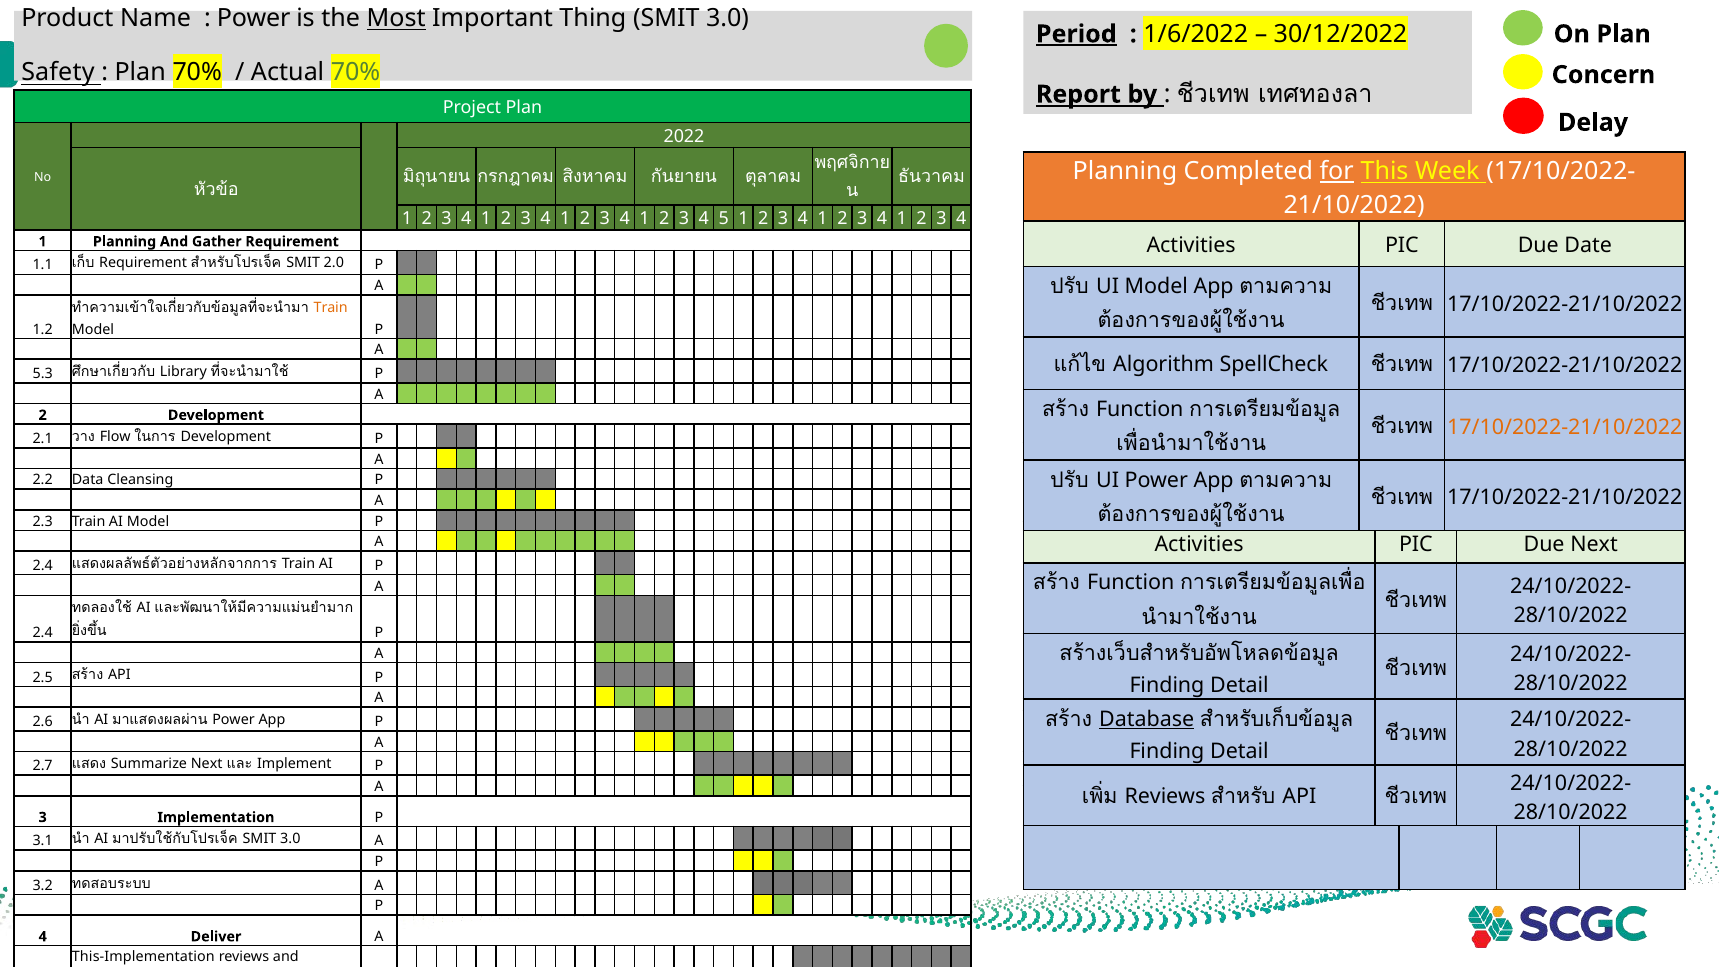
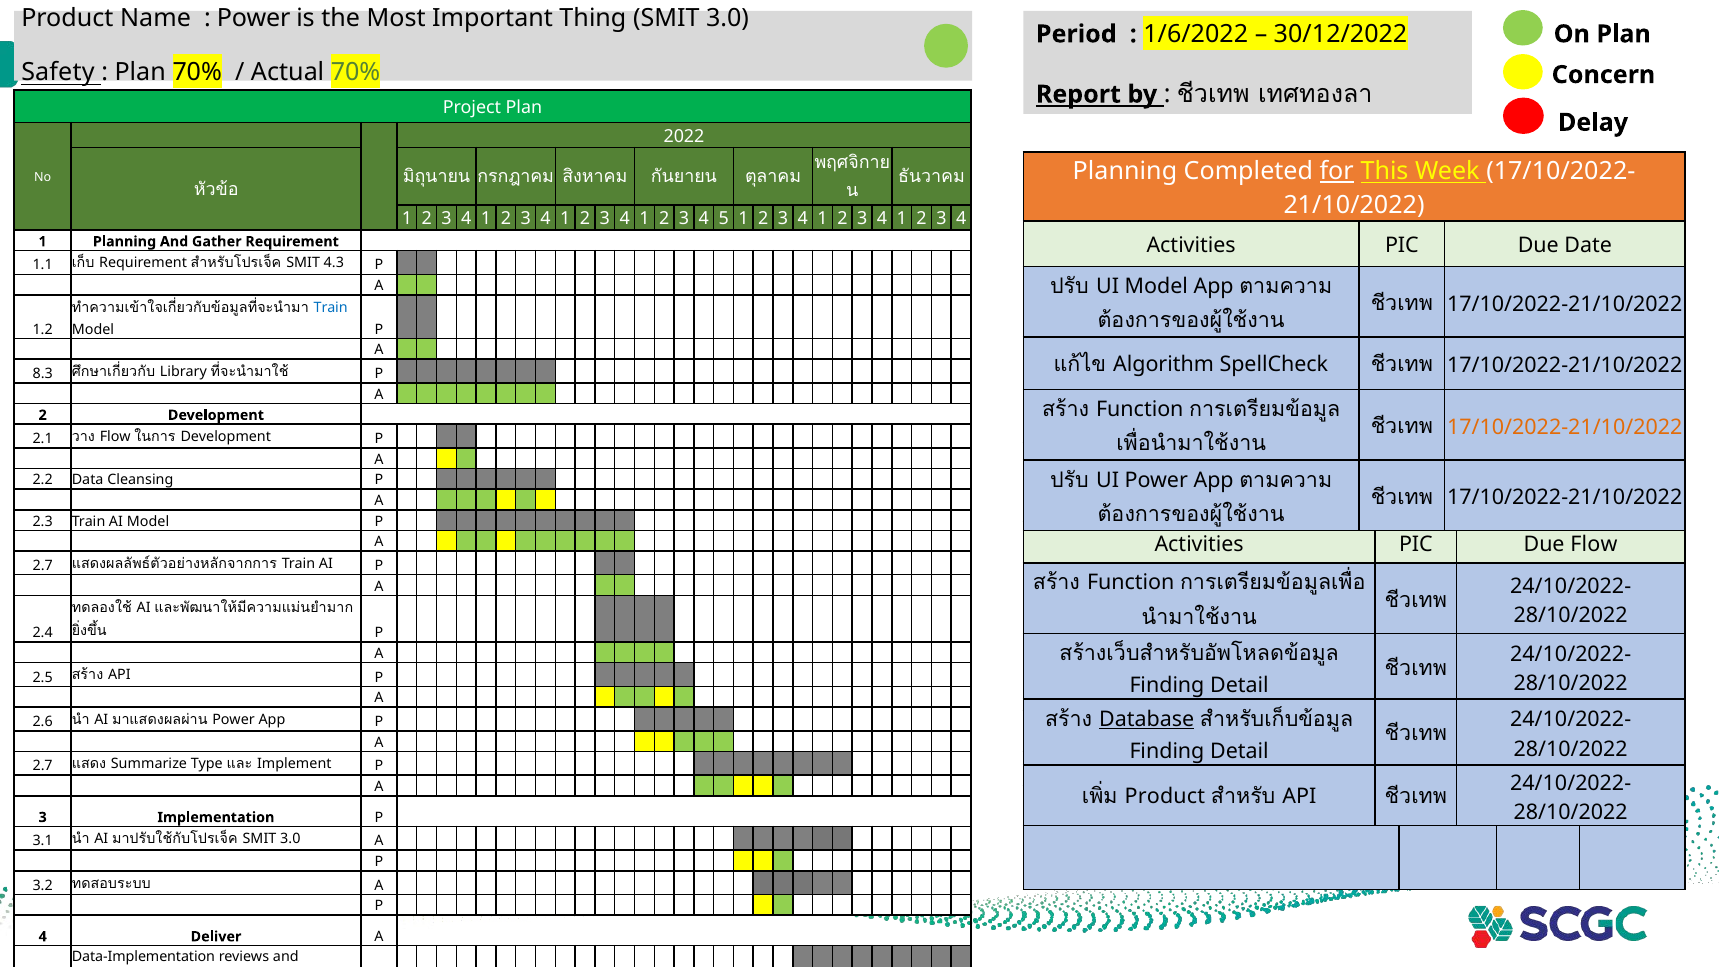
Most underline: present -> none (396, 18)
Period underline: present -> none (1076, 34)
2.0: 2.0 -> 4.3 (334, 263)
Train colour: orange -> blue (331, 307)
5.3: 5.3 -> 8.3 (43, 374)
Due Next: Next -> Flow (1594, 544)
2.4: 2.4 -> 2.7 (43, 566)
Summarize Next: Next -> Type (207, 764)
Reviews: Reviews -> Product (1165, 797)
This-Implementation: This-Implementation -> Data-Implementation (143, 957)
